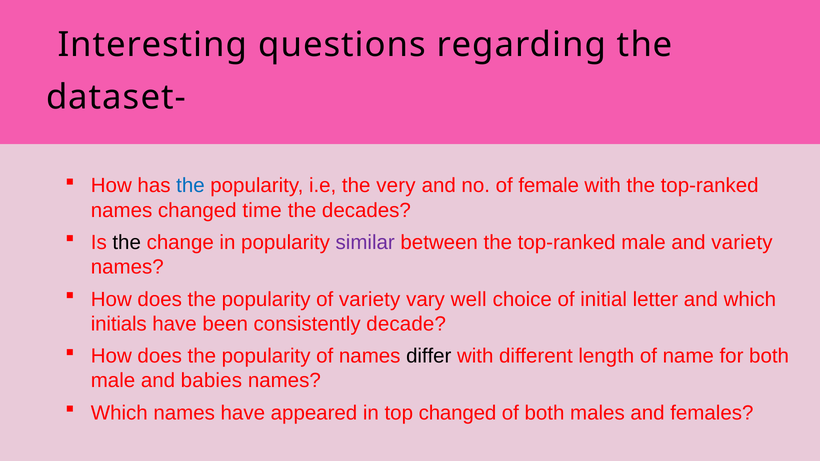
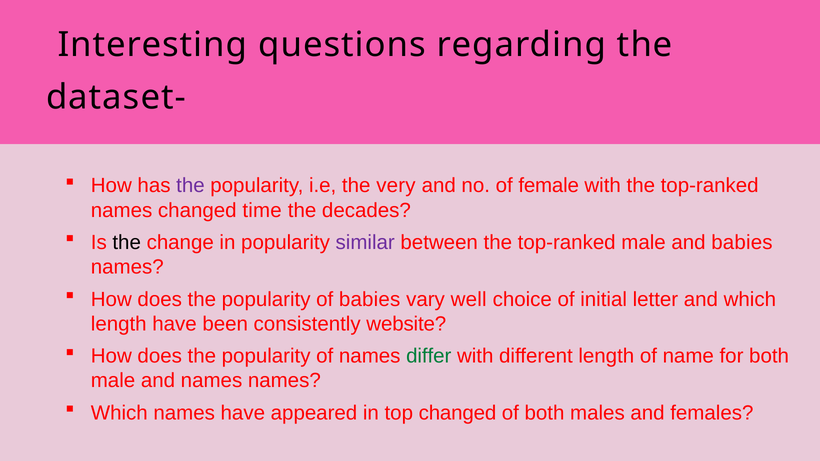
the colour: blue -> purple (190, 186)
and variety: variety -> babies (742, 243)
of variety: variety -> babies (370, 300)
initials: initials -> length (119, 324)
decade: decade -> website (406, 324)
differ colour: black -> green (429, 356)
and babies: babies -> names (211, 381)
